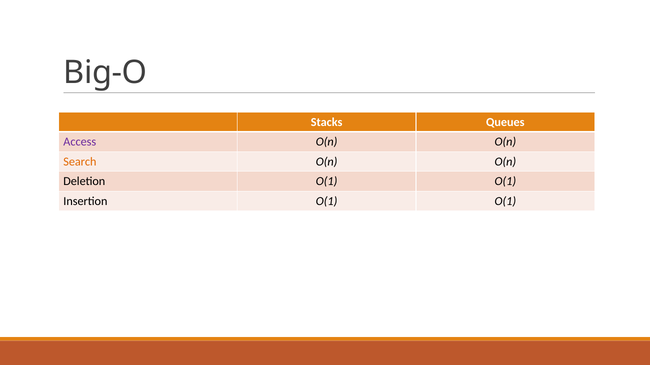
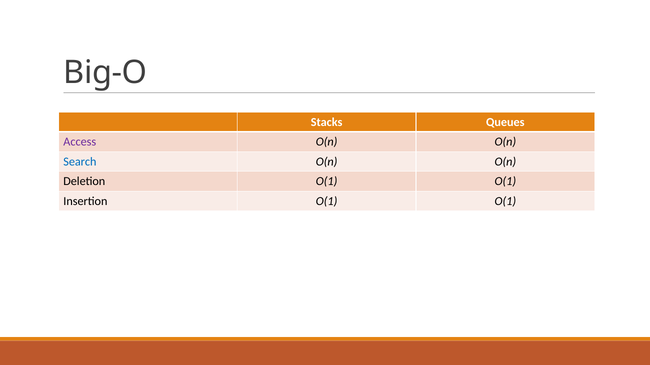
Search colour: orange -> blue (80, 162)
